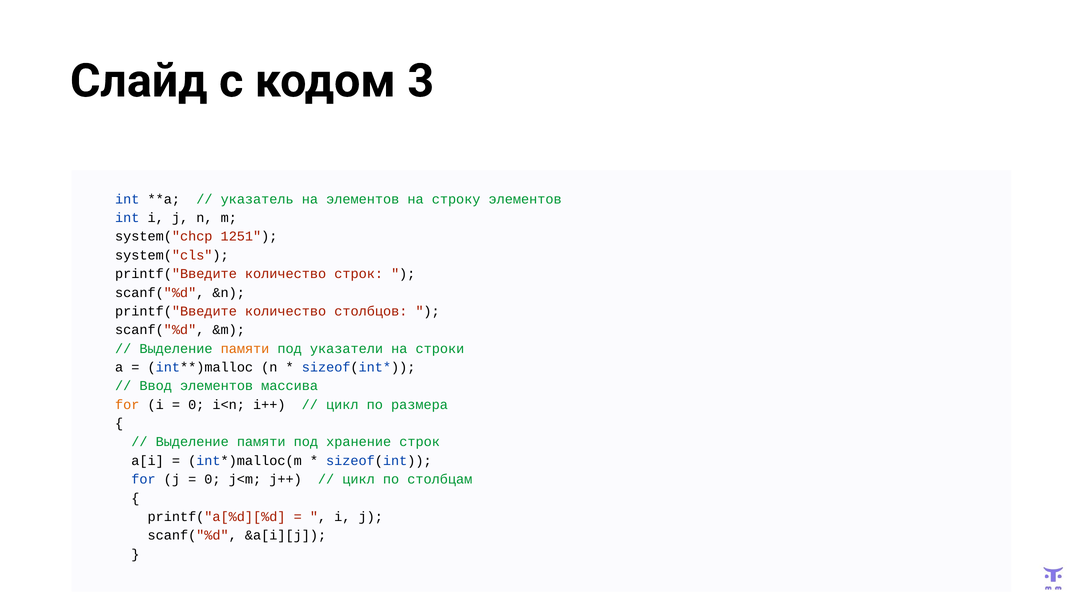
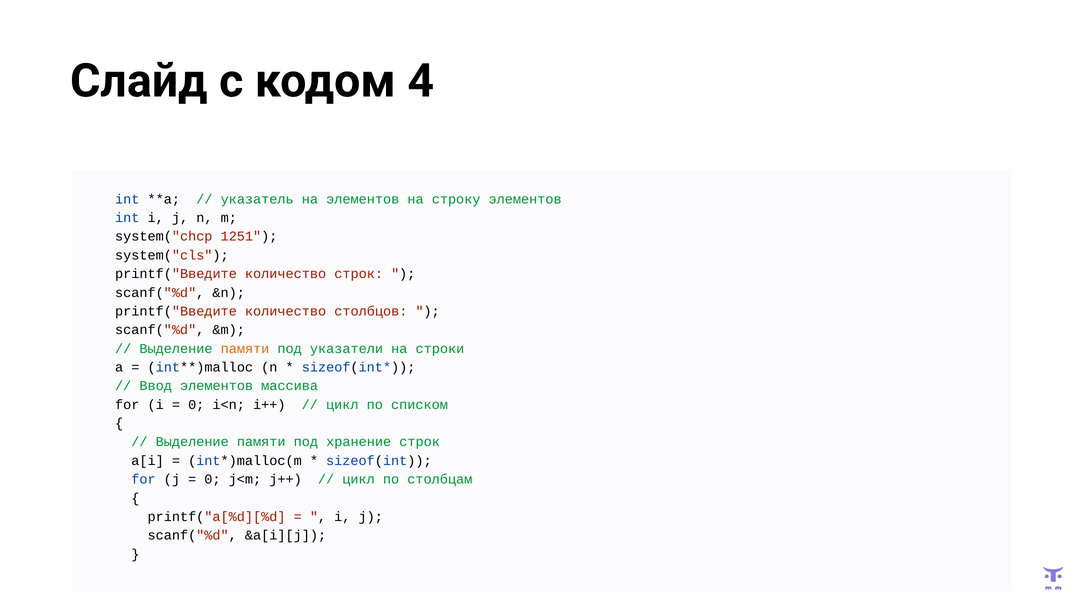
3: 3 -> 4 (421, 81)
for colour: orange -> black (127, 405)
размера: размера -> списком (420, 405)
